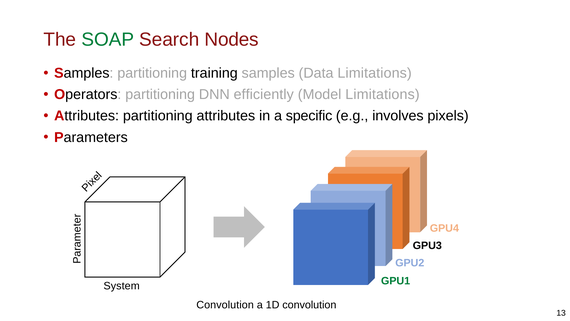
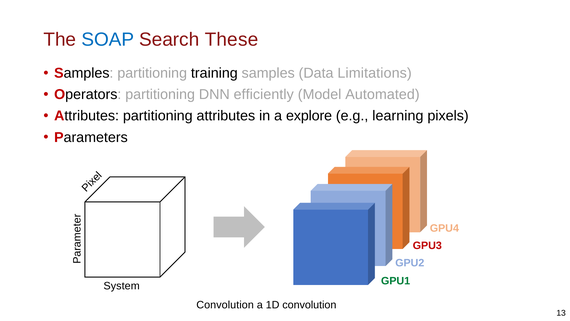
SOAP colour: green -> blue (108, 40)
Nodes: Nodes -> These (231, 40)
Model Limitations: Limitations -> Automated (382, 94)
specific: specific -> explore (309, 116)
involves: involves -> learning (398, 116)
GPU3 colour: black -> red (427, 245)
